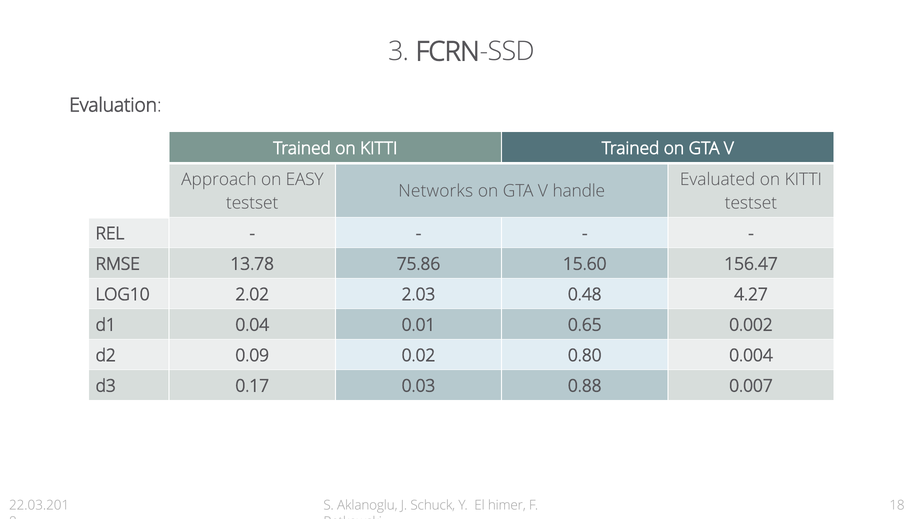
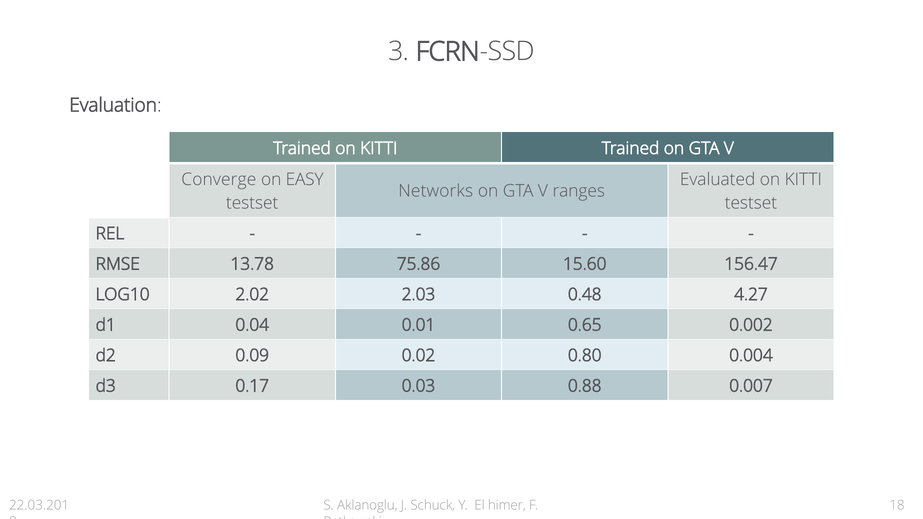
Approach: Approach -> Converge (219, 180)
handle: handle -> ranges (579, 191)
